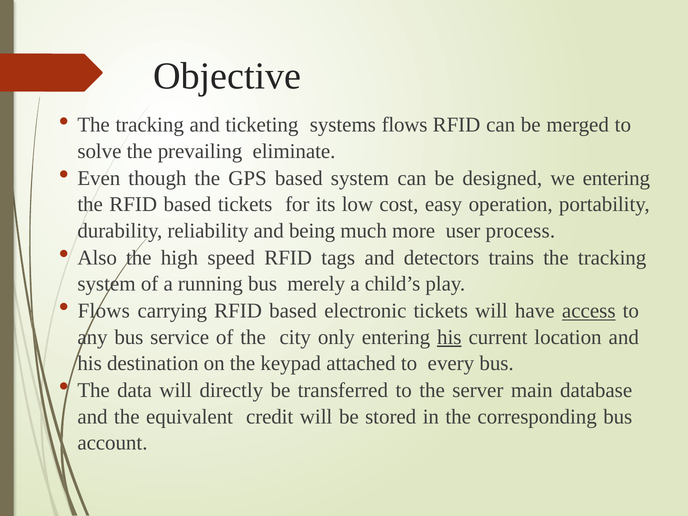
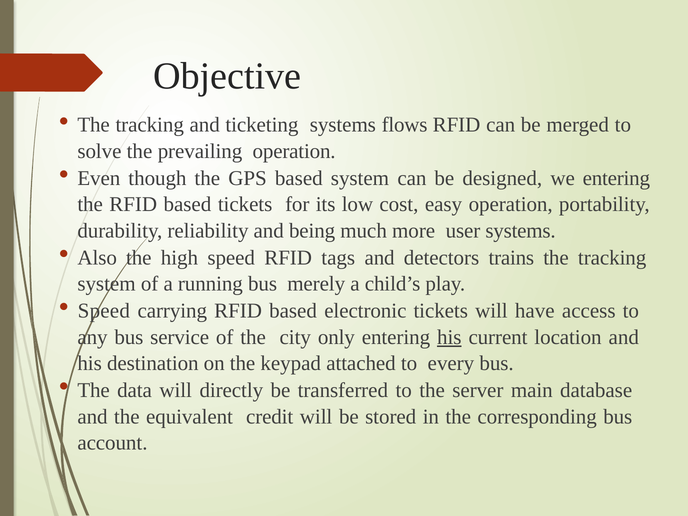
prevailing eliminate: eliminate -> operation (294, 151)
user process: process -> systems (521, 231)
Flows: Flows -> Speed (104, 311)
access underline: present -> none (589, 311)
